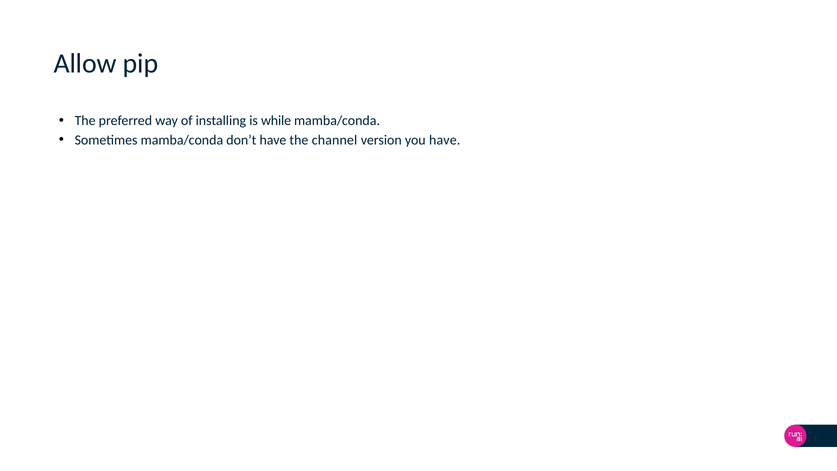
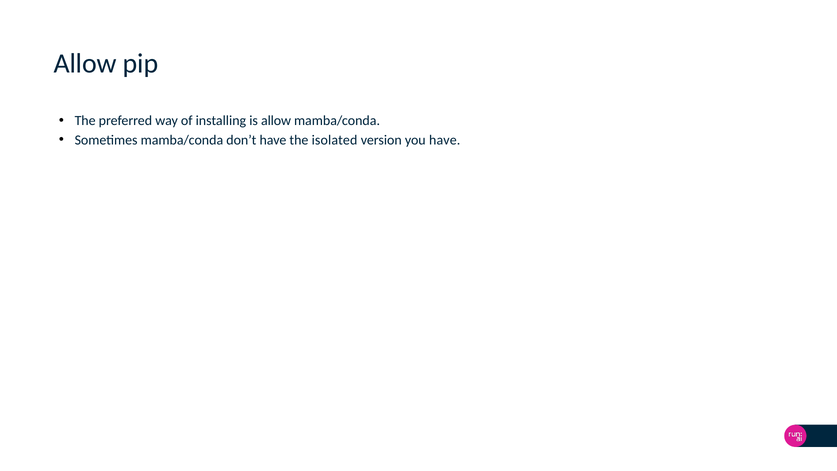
is while: while -> allow (276, 121)
channel: channel -> isolated (335, 140)
